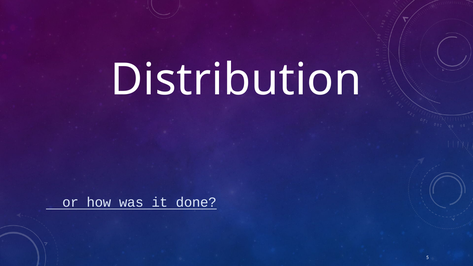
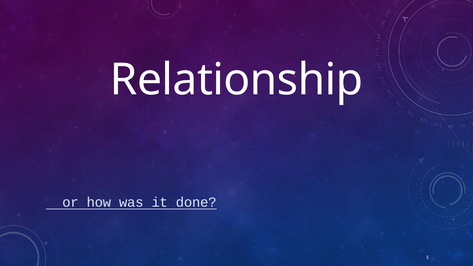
Distribution: Distribution -> Relationship (236, 80)
